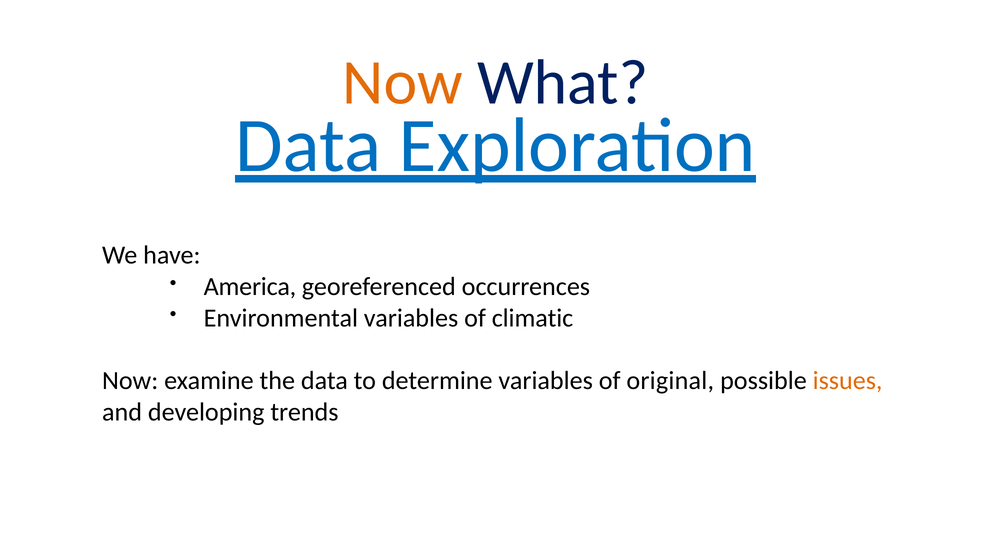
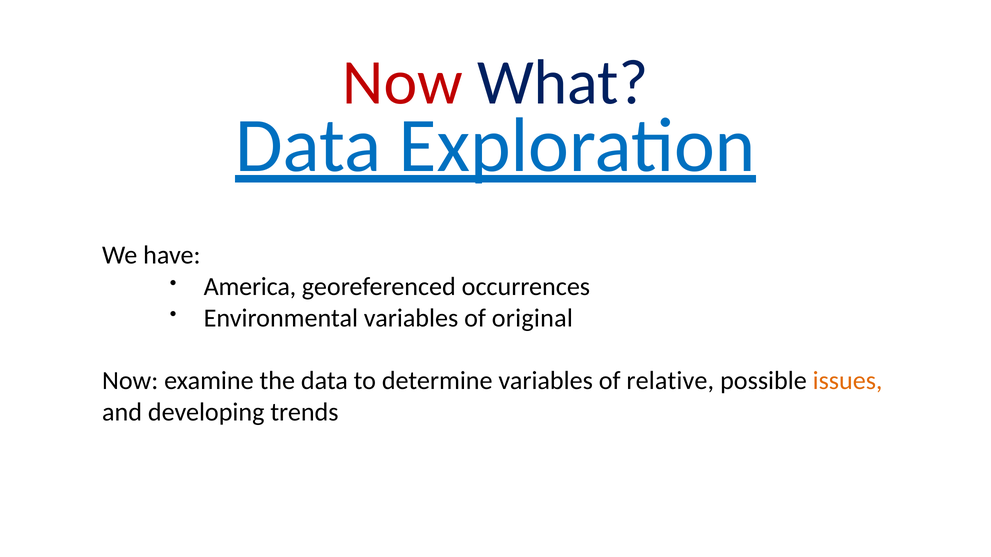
Now colour: orange -> red (403, 83)
climatic: climatic -> original (532, 318)
original: original -> relative (670, 381)
